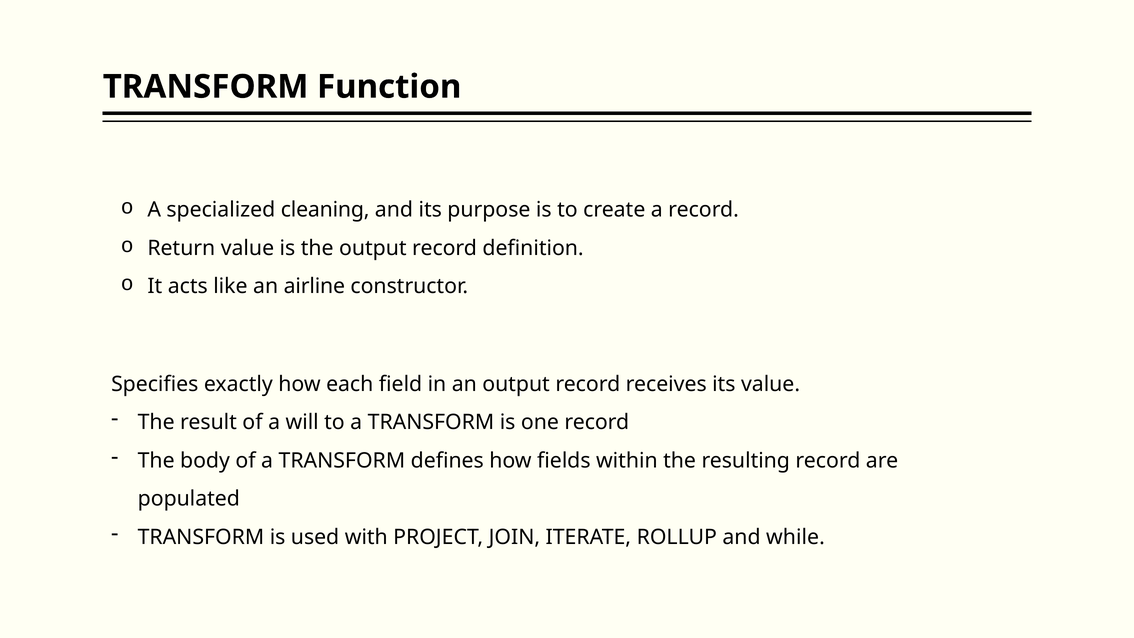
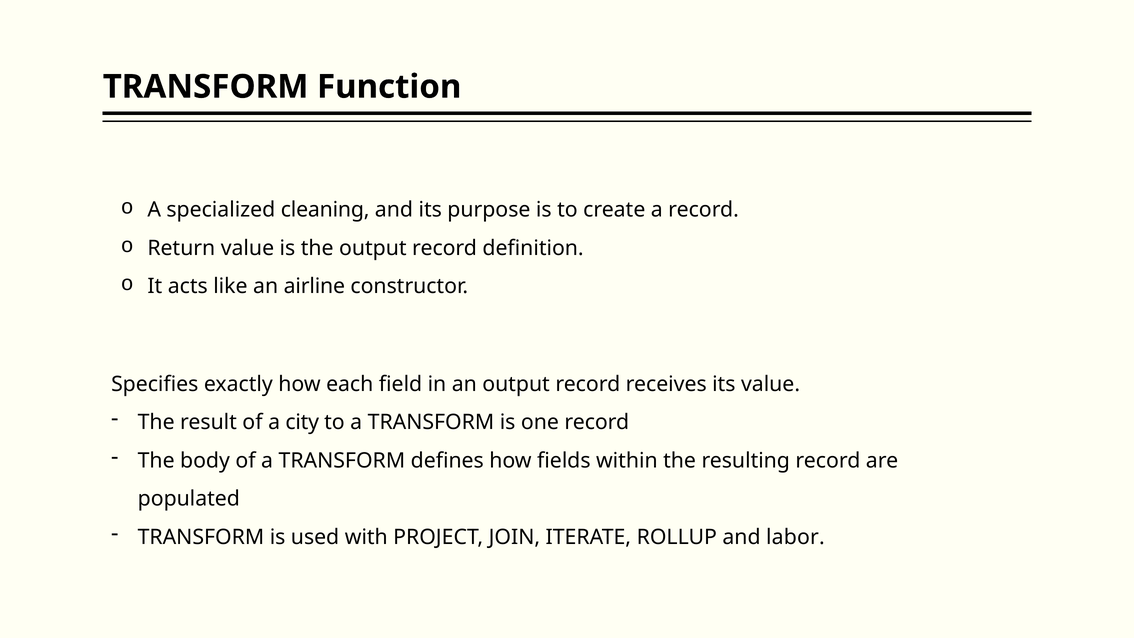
will: will -> city (302, 422)
while: while -> labor (795, 537)
